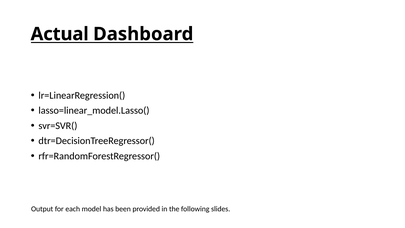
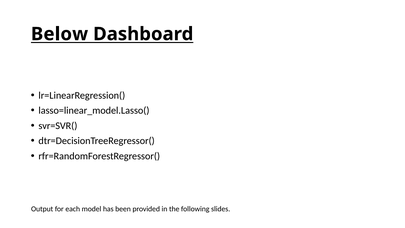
Actual: Actual -> Below (59, 34)
